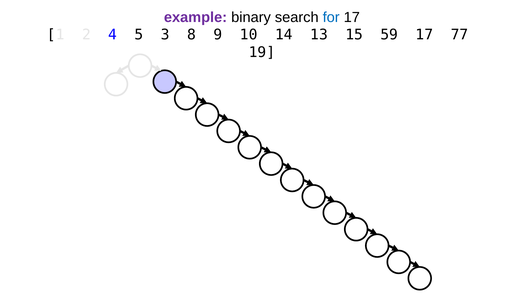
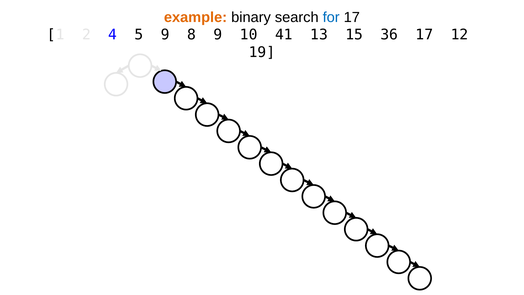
example colour: purple -> orange (195, 17)
5 3: 3 -> 9 (165, 35)
14: 14 -> 41 (284, 35)
59: 59 -> 36 (389, 35)
77: 77 -> 12 (460, 35)
